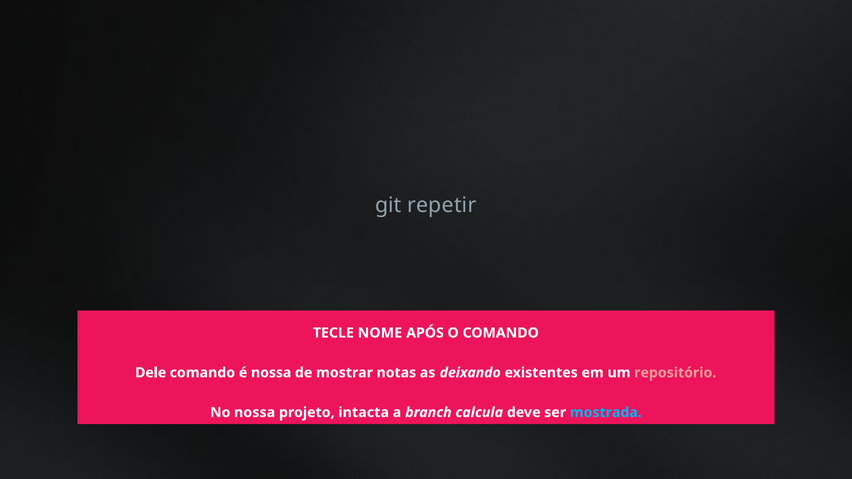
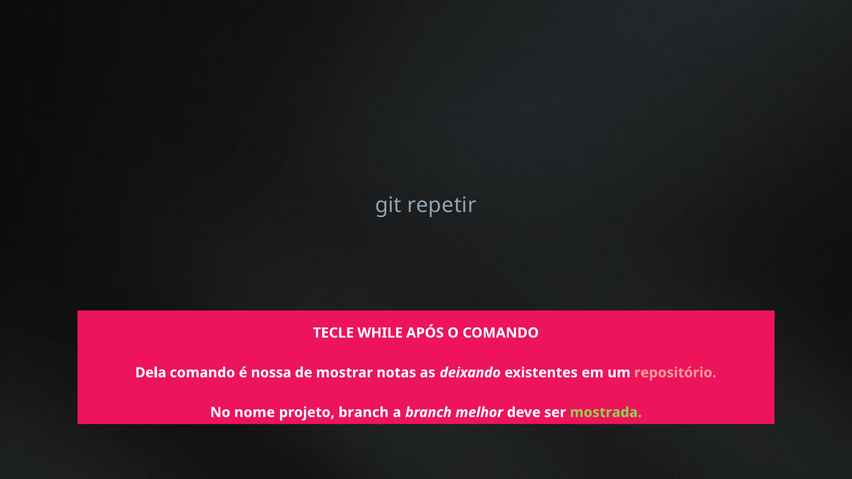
NOME: NOME -> WHILE (380, 333)
Dele: Dele -> Dela (151, 373)
No nossa: nossa -> nome (255, 413)
projeto intacta: intacta -> branch (364, 413)
calcula: calcula -> melhor (479, 413)
mostrada colour: light blue -> light green (606, 413)
